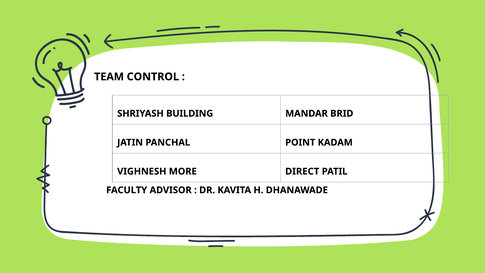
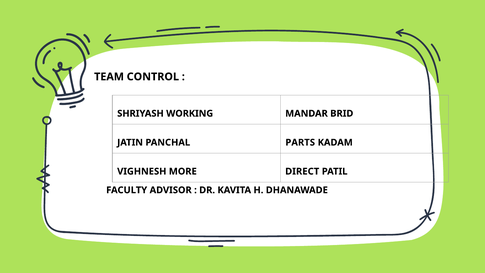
BUILDING: BUILDING -> WORKING (190, 113)
POINT: POINT -> PARTS (300, 142)
